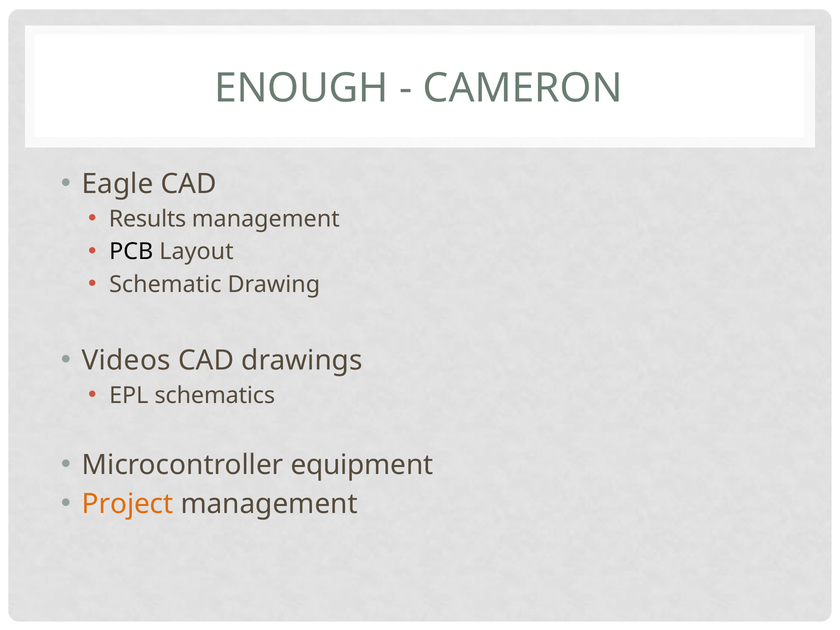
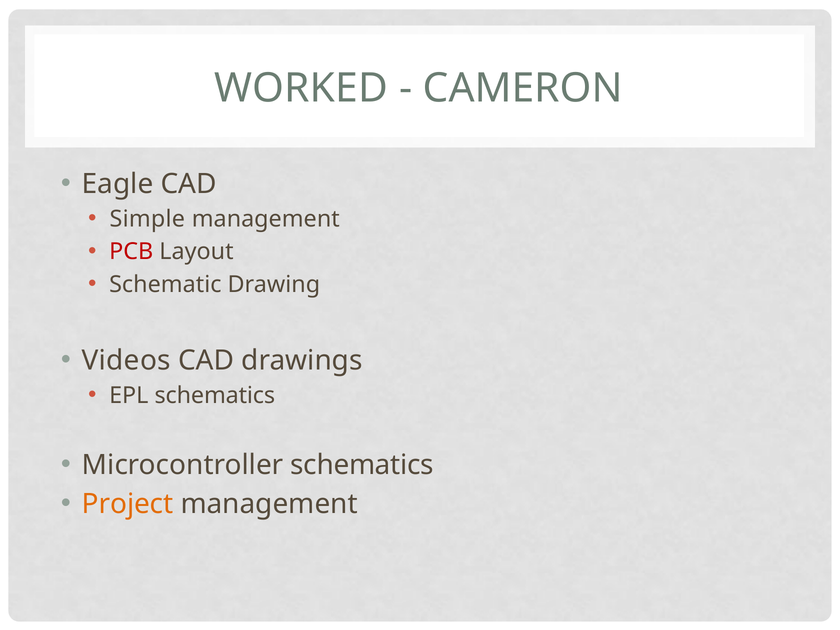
ENOUGH: ENOUGH -> WORKED (301, 88)
Results: Results -> Simple (147, 219)
PCB colour: black -> red (131, 252)
Microcontroller equipment: equipment -> schematics (362, 465)
